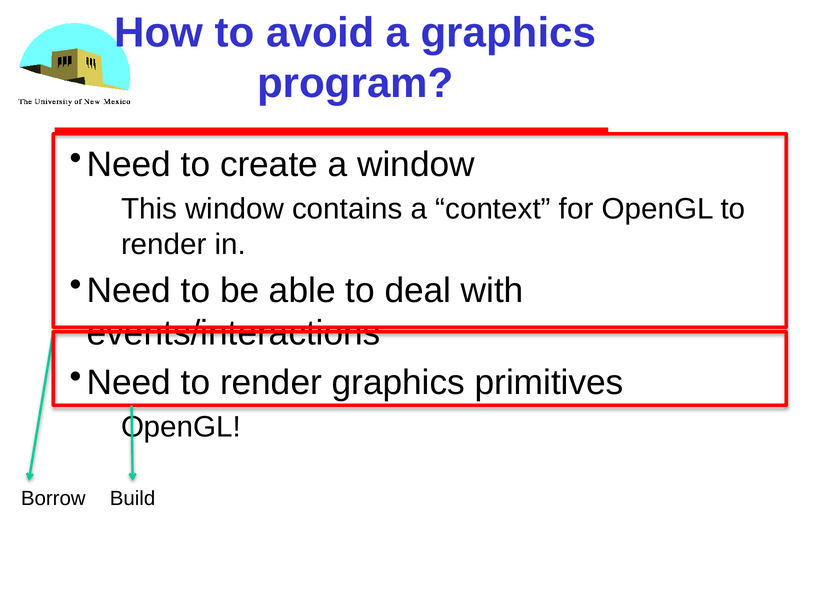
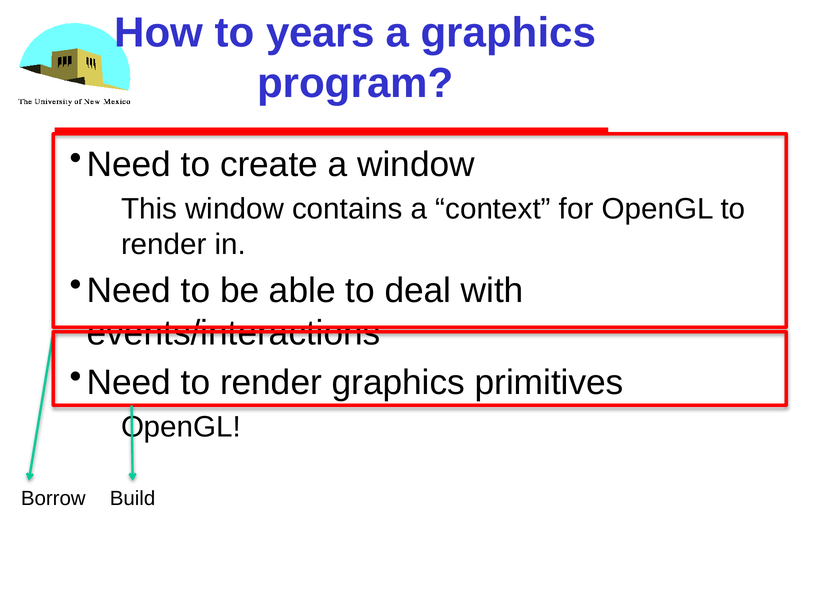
avoid: avoid -> years (320, 33)
